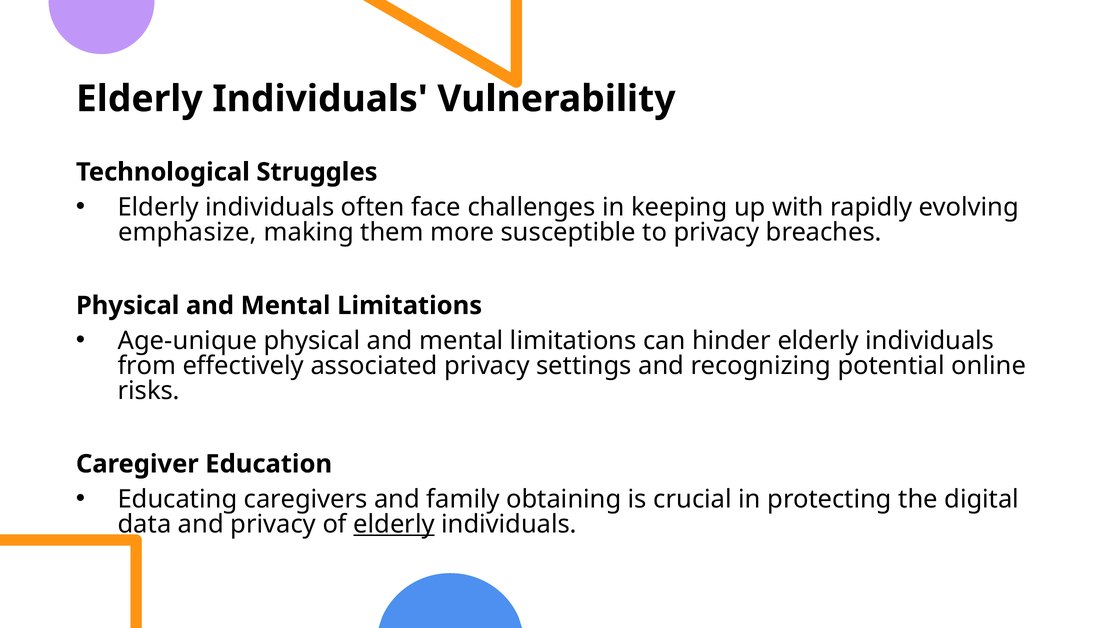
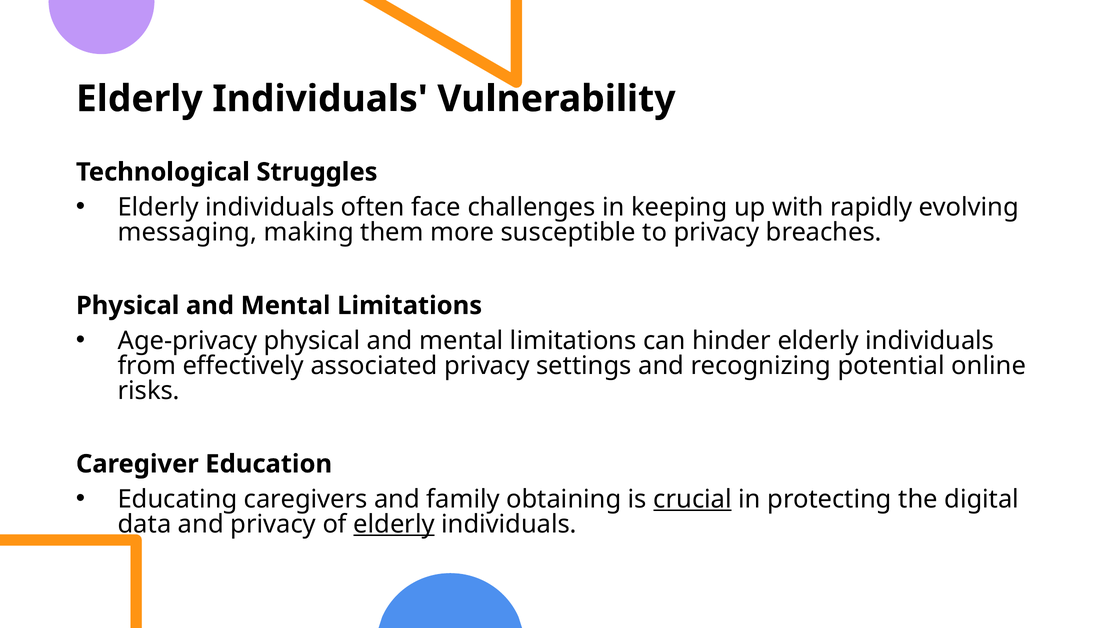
emphasize: emphasize -> messaging (187, 232)
Age-unique: Age-unique -> Age-privacy (188, 341)
crucial underline: none -> present (693, 500)
